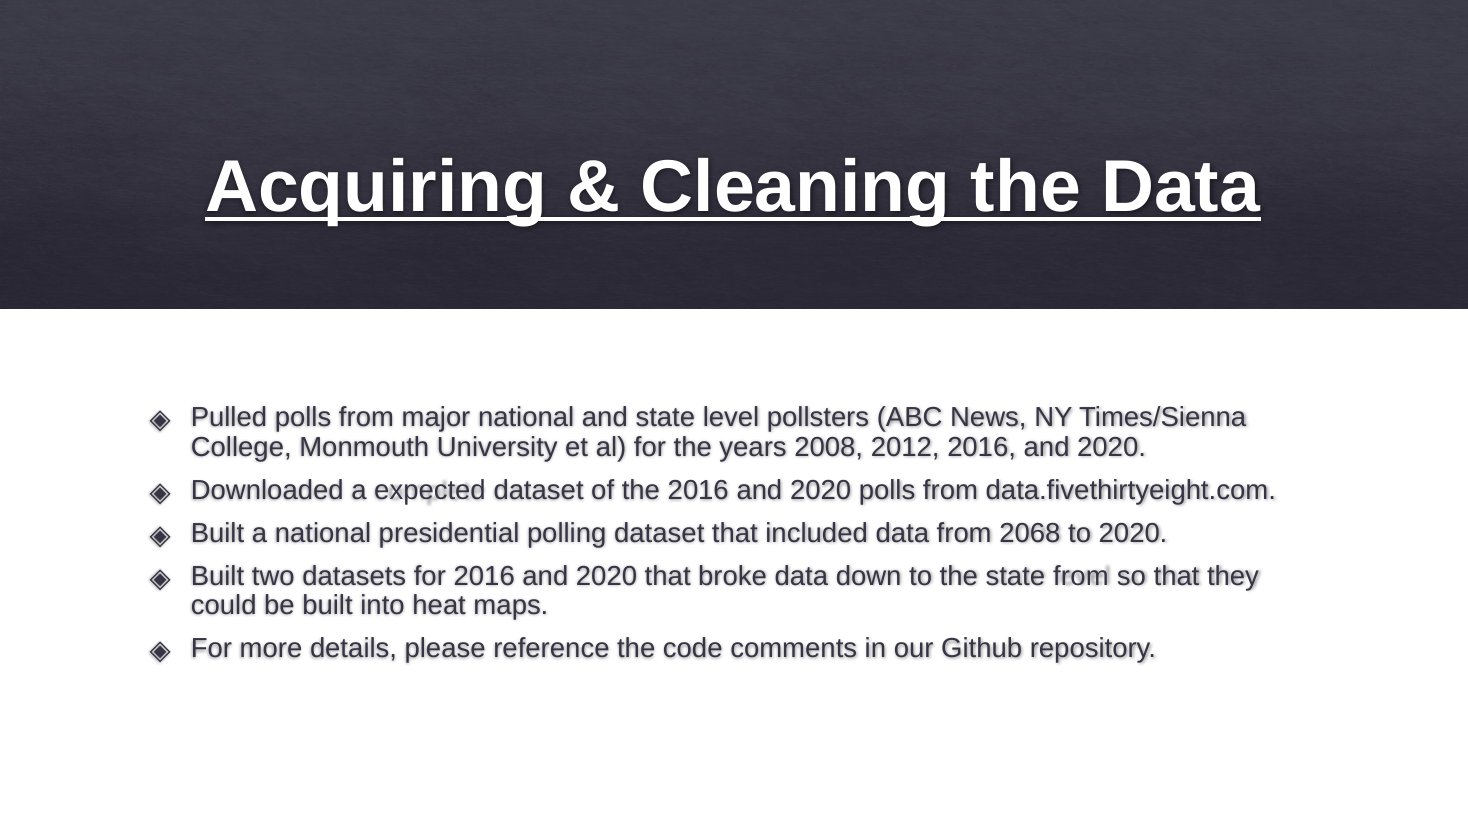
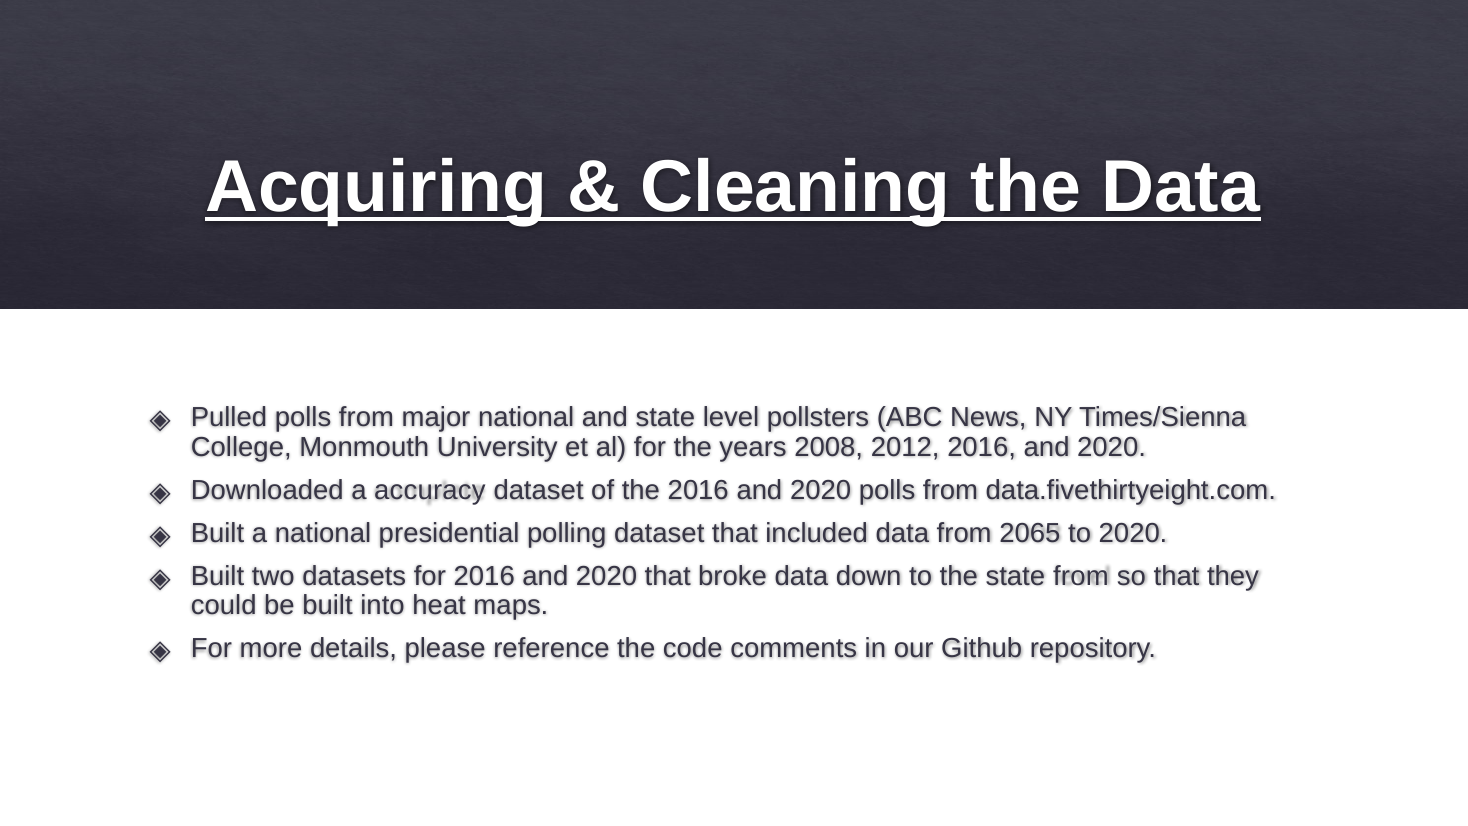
expected: expected -> accuracy (430, 490)
2068: 2068 -> 2065 (1030, 533)
